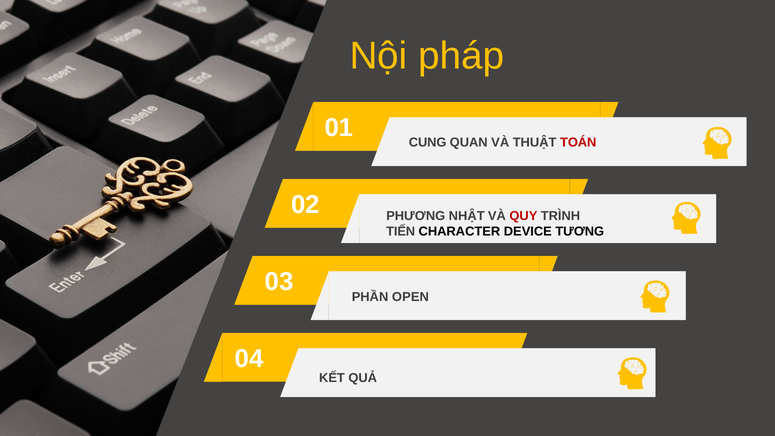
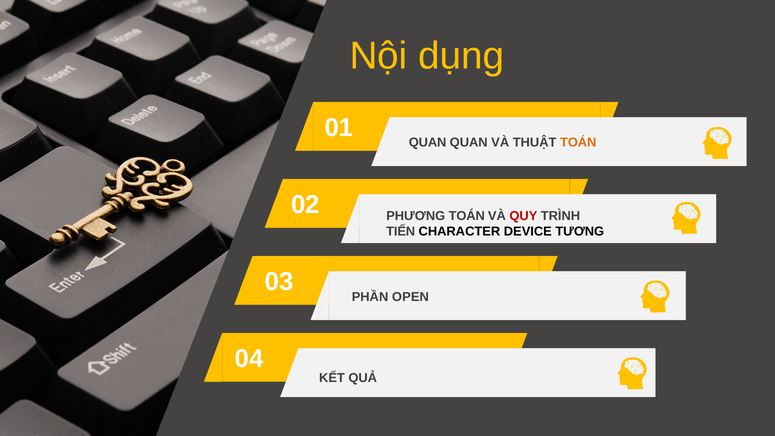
pháp: pháp -> dụng (461, 56)
CUNG: CUNG -> QUAN (428, 142)
TOÁN colour: red -> orange (578, 142)
PHƯƠNG NHẬT: NHẬT -> TOÁN (467, 216)
